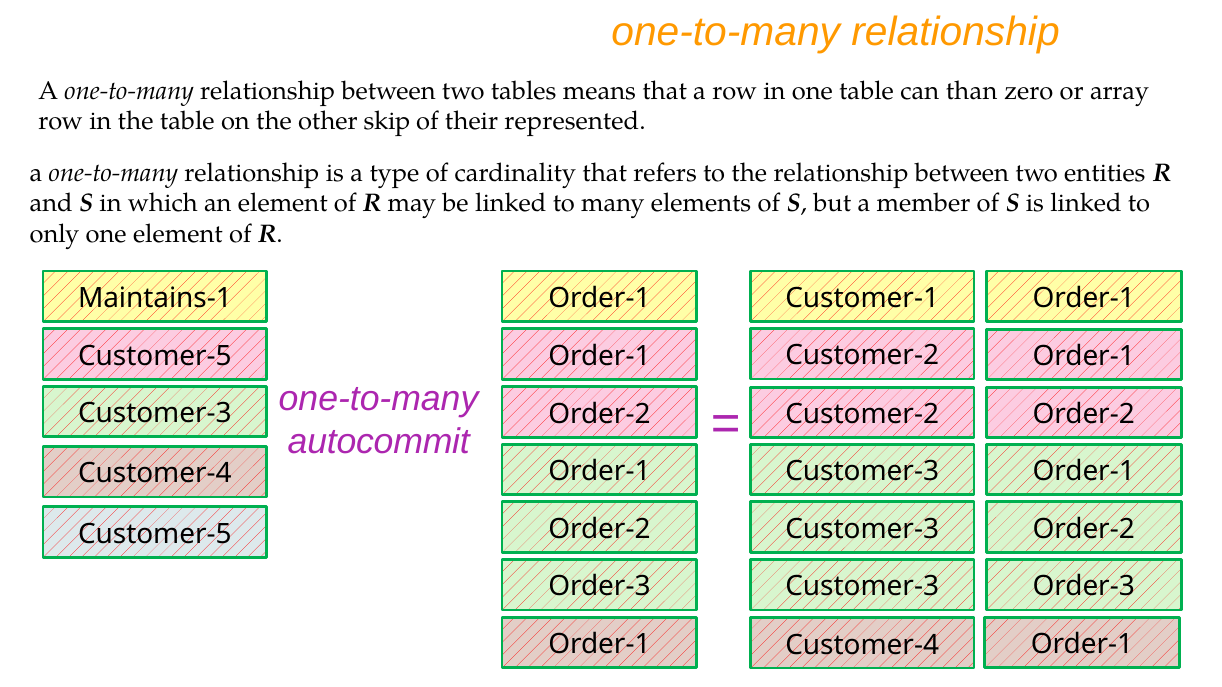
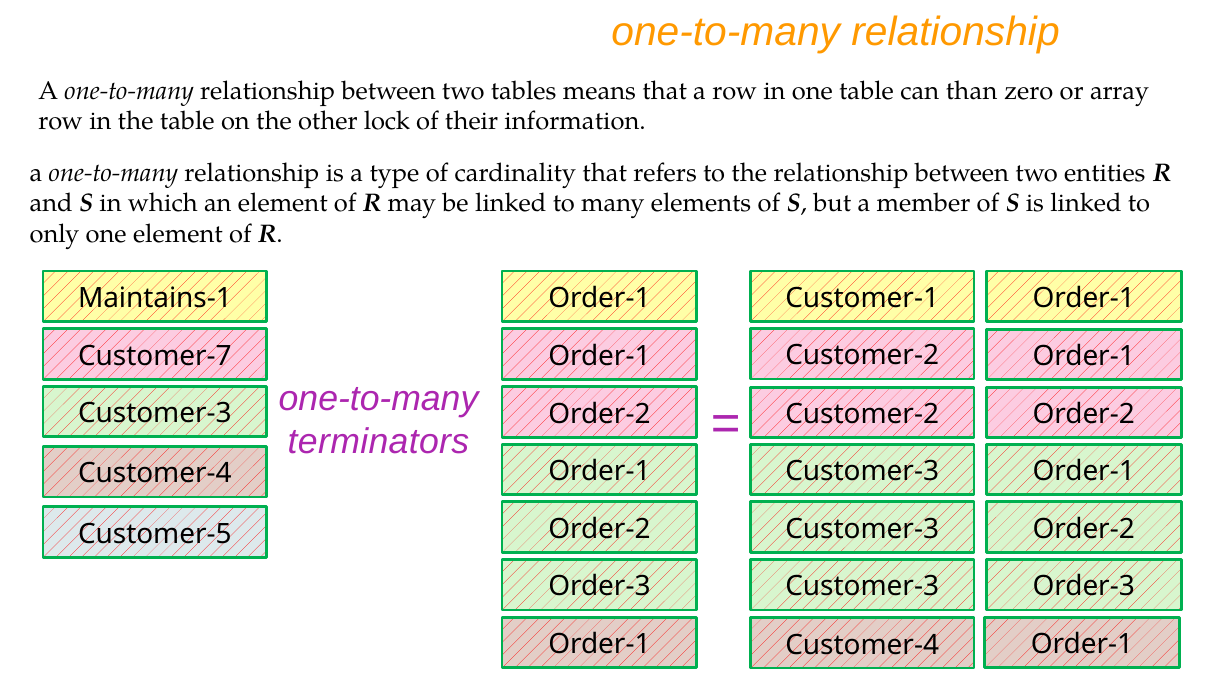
skip: skip -> lock (387, 122)
represented: represented -> information (575, 122)
Customer-5: Customer-5 -> Customer-7 (155, 356)
autocommit: autocommit -> terminators (378, 442)
